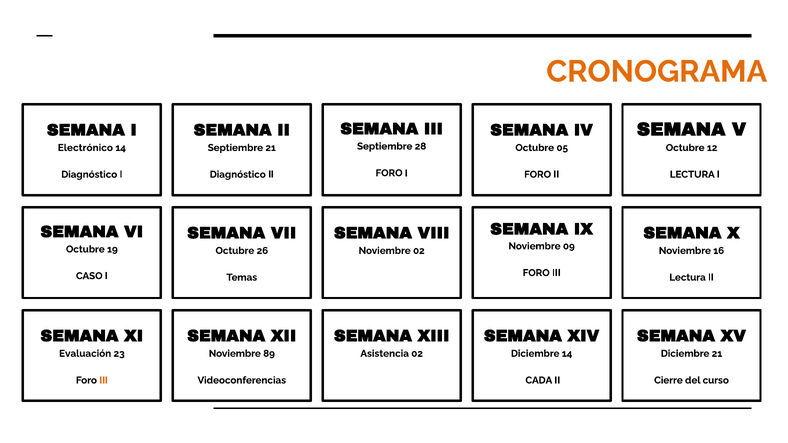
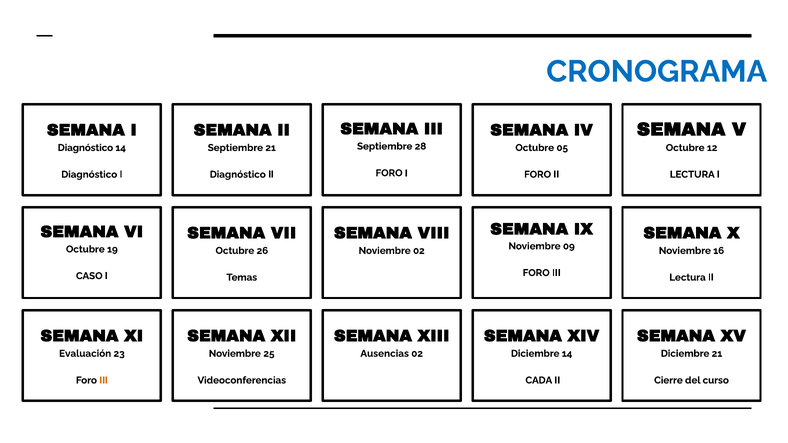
CRONOGRAMA colour: orange -> blue (657, 72)
Electrónico: Electrónico -> Diagnóstico (85, 148)
89: 89 -> 25 (269, 354)
Asistencia: Asistencia -> Ausencias (385, 354)
